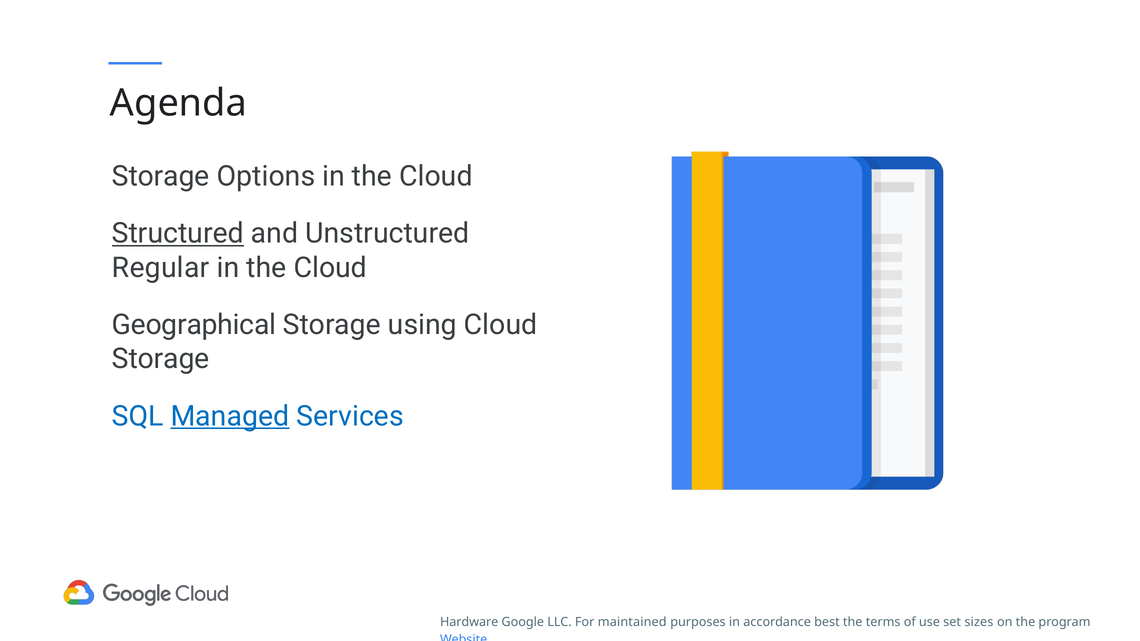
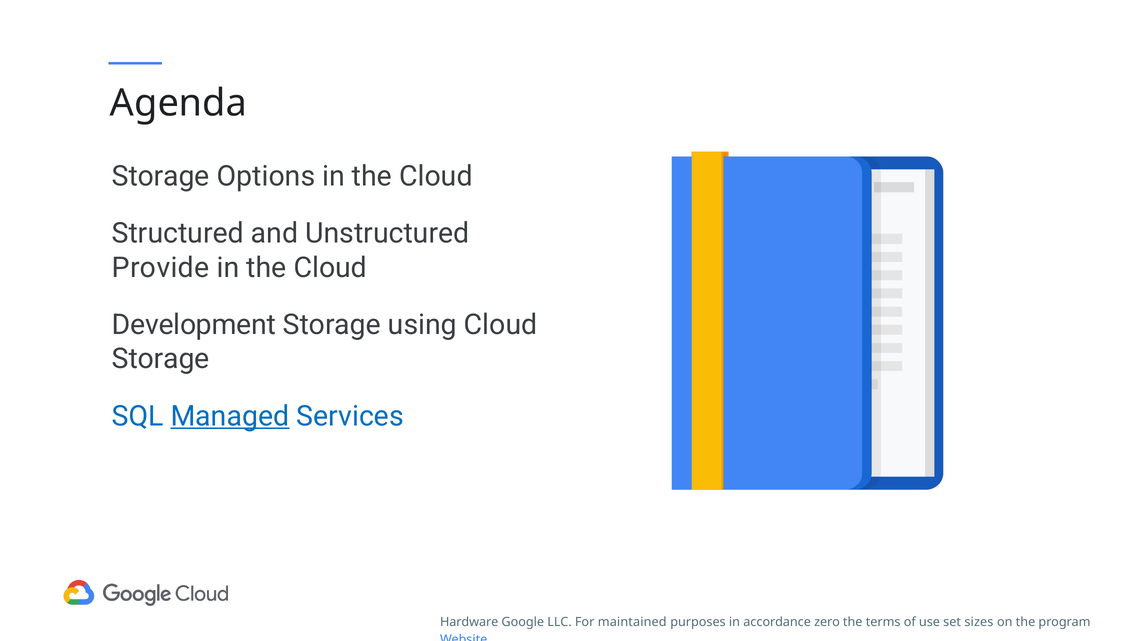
Structured underline: present -> none (178, 234)
Regular: Regular -> Provide (161, 268)
Geographical: Geographical -> Development (194, 325)
best: best -> zero (827, 622)
